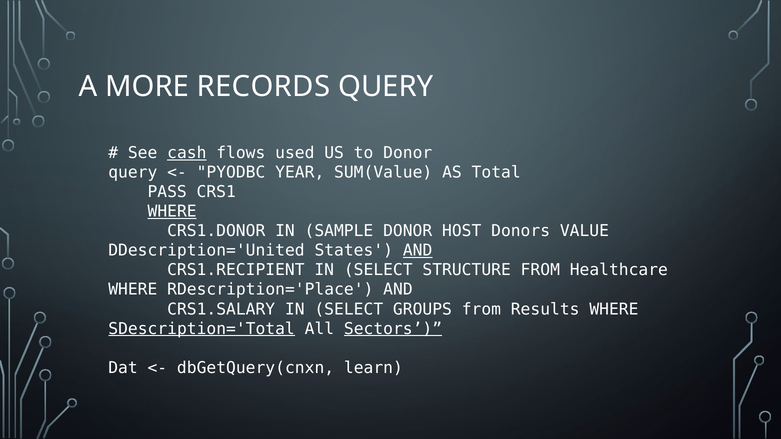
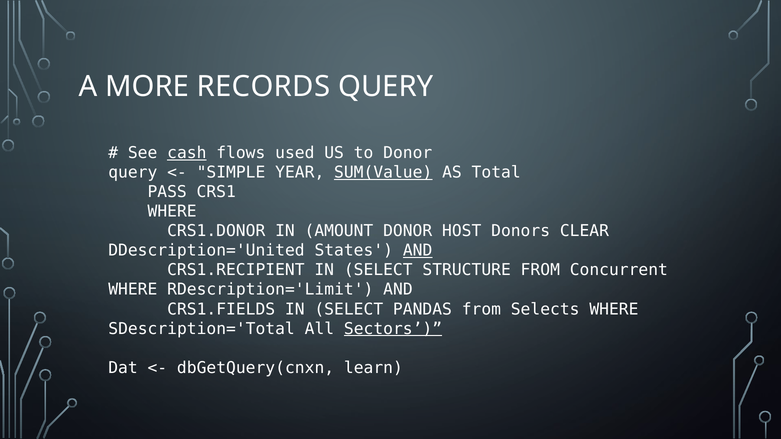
PYODBC: PYODBC -> SIMPLE (231, 173)
SUM(Value underline: none -> present (383, 173)
WHERE underline: present -> none (172, 212)
SAMPLE: SAMPLE -> AMOUNT (339, 231)
VALUE: VALUE -> CLEAR (584, 231)
Healthcare: Healthcare -> Concurrent (619, 270)
RDescription='Place: RDescription='Place -> RDescription='Limit (270, 290)
CRS1.SALARY: CRS1.SALARY -> CRS1.FIELDS (221, 309)
GROUPS: GROUPS -> PANDAS (422, 309)
Results: Results -> Selects (545, 309)
SDescription='Total underline: present -> none (202, 329)
